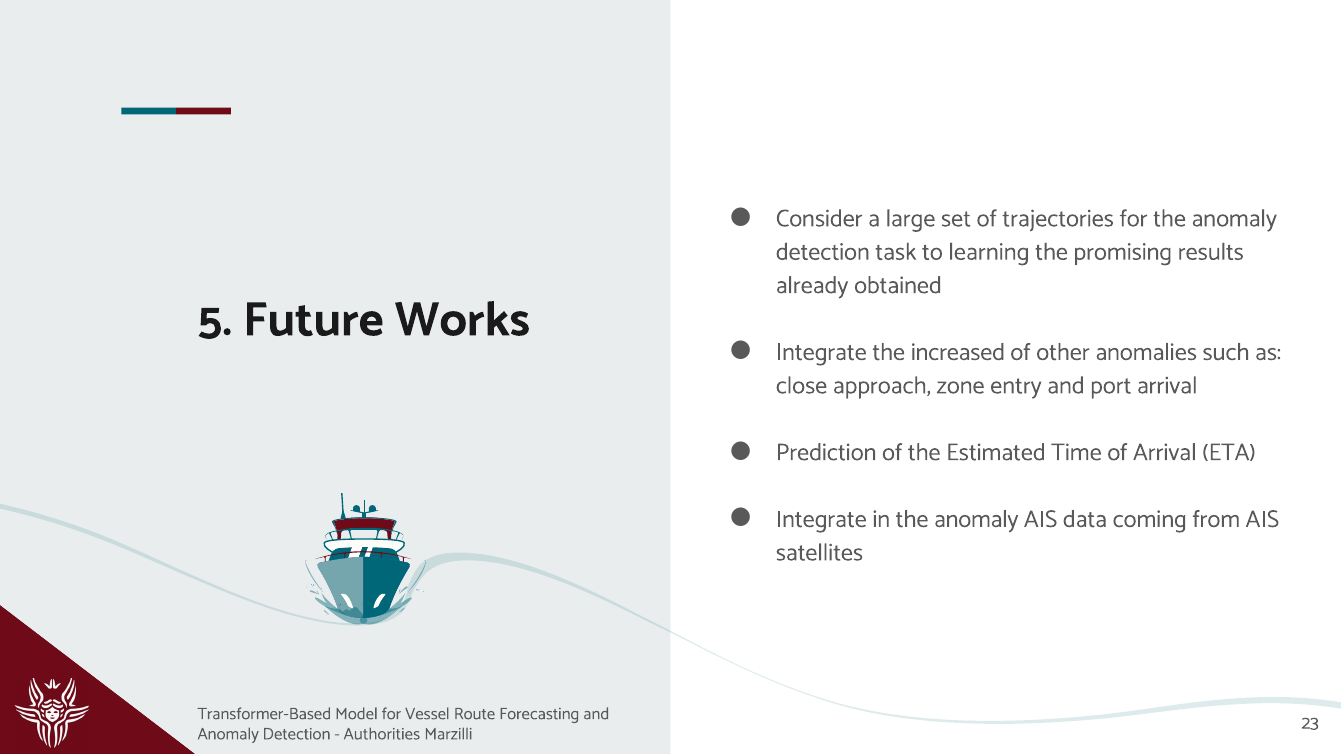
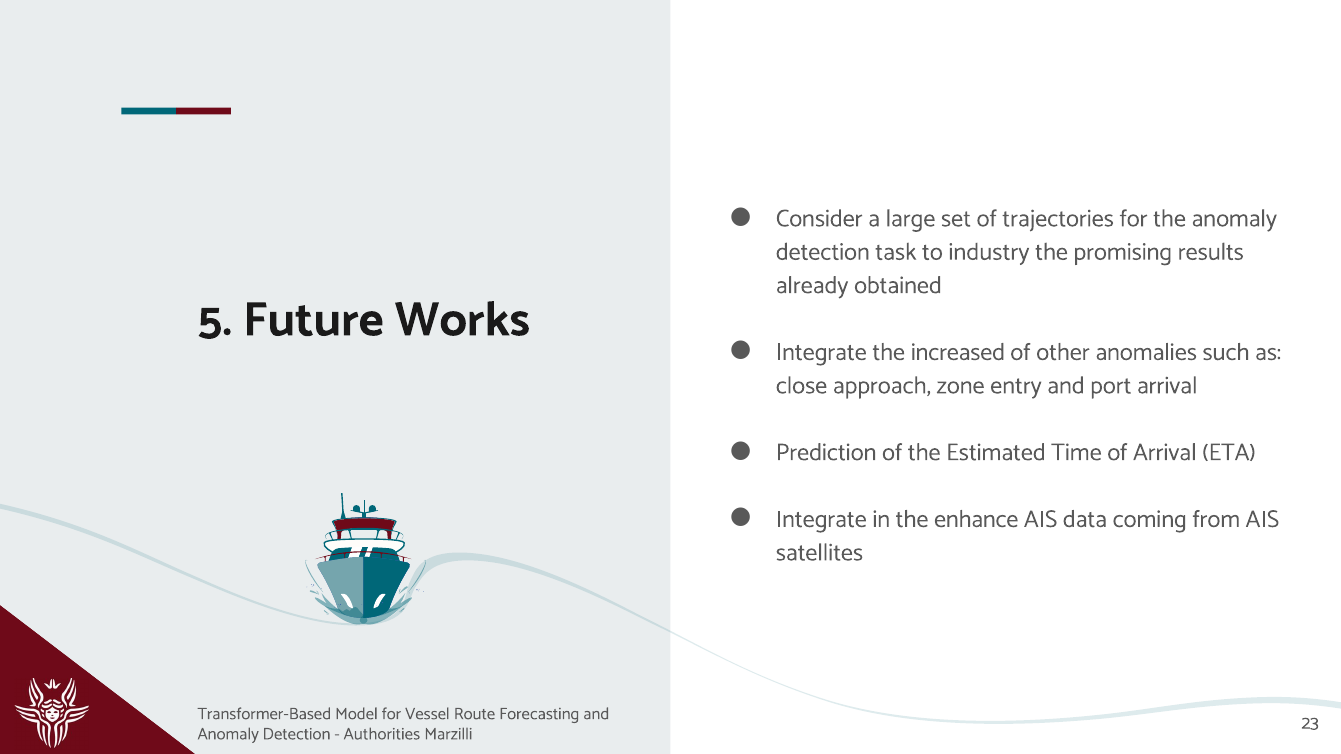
learning: learning -> industry (989, 252)
in the anomaly: anomaly -> enhance (976, 519)
